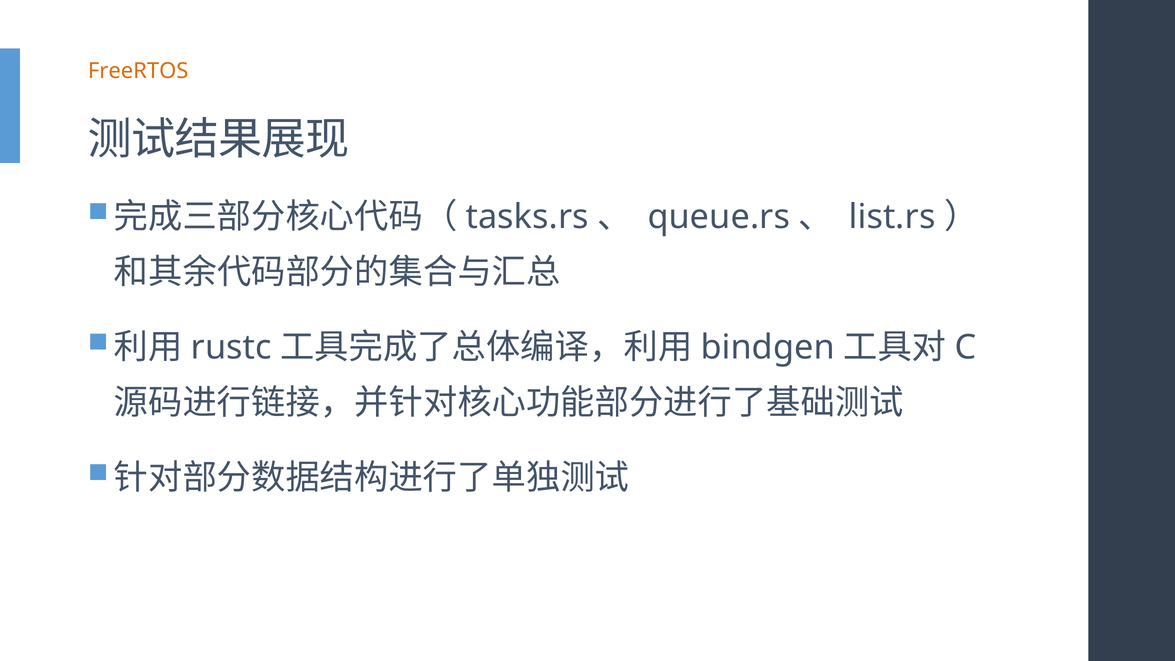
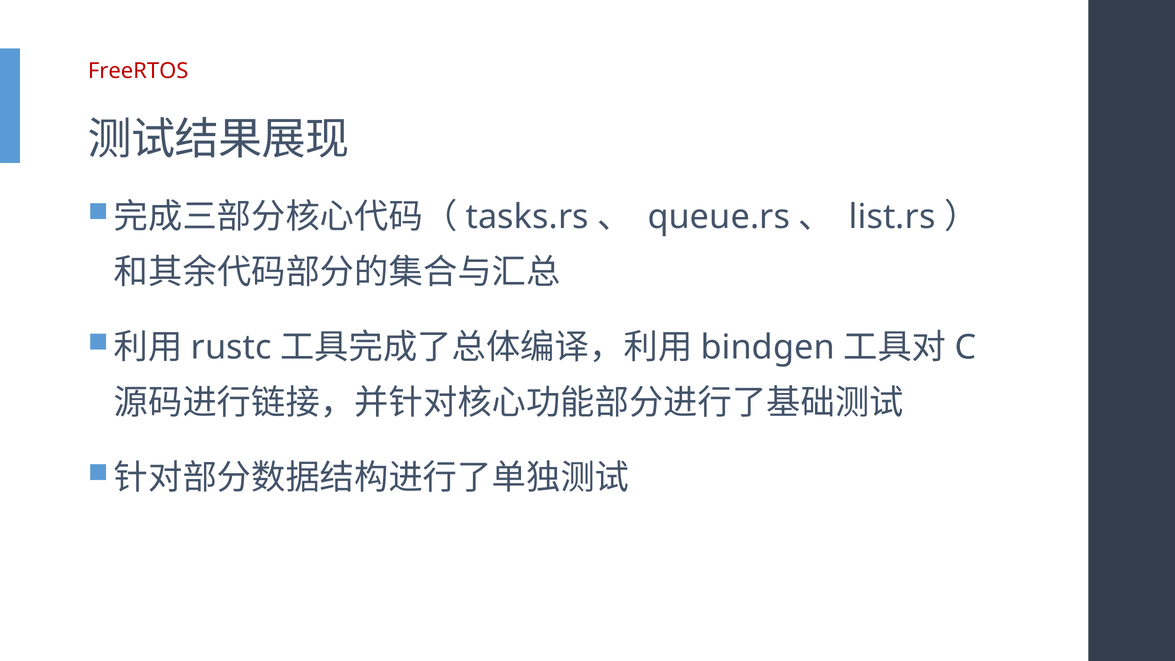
FreeRTOS colour: orange -> red (138, 71)
